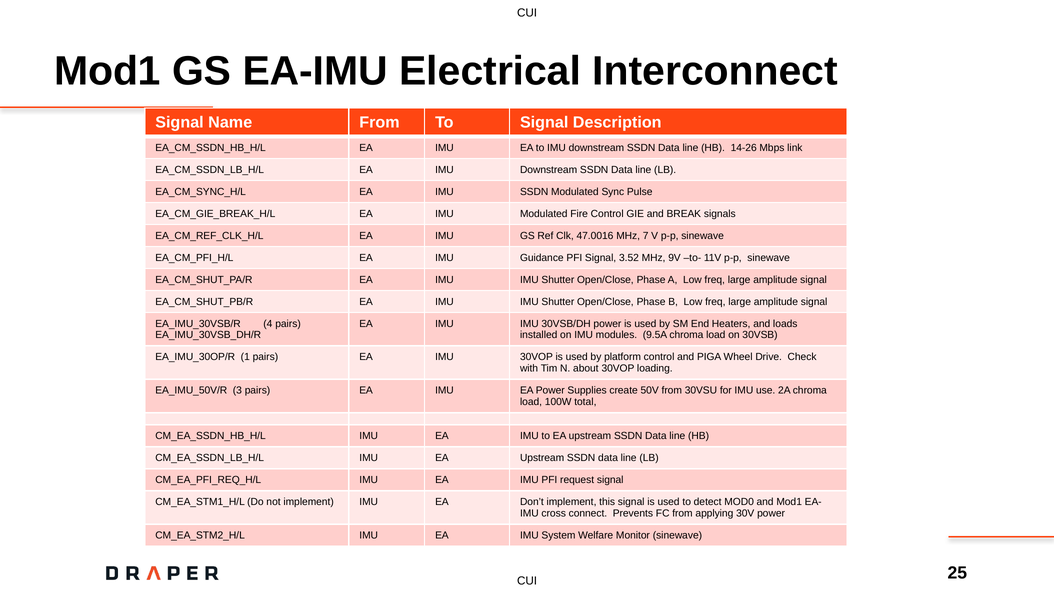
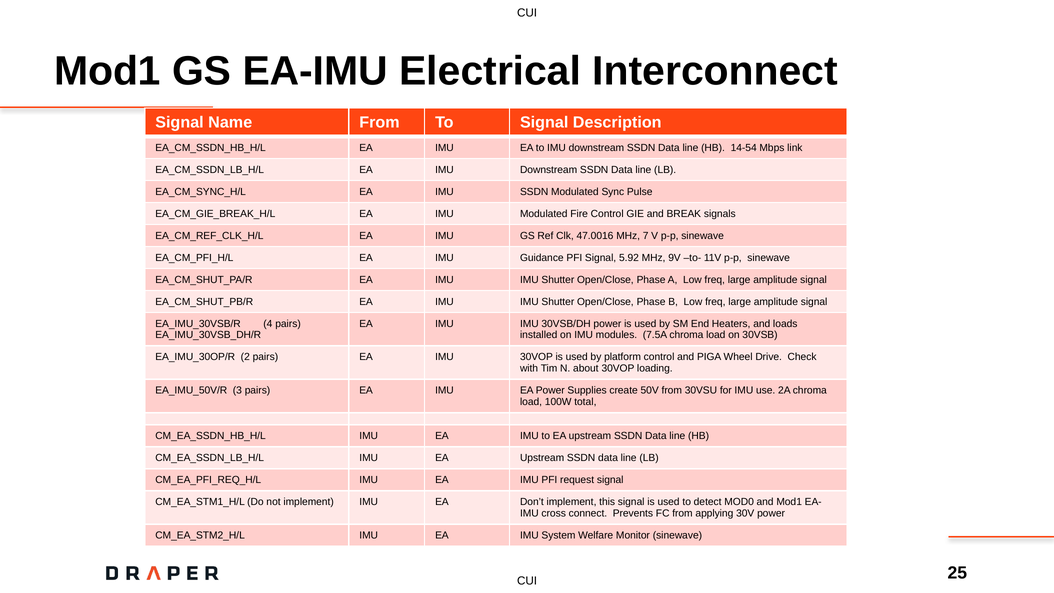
14-26: 14-26 -> 14-54 (744, 148)
3.52: 3.52 -> 5.92 (629, 258)
9.5A: 9.5A -> 7.5A (655, 335)
1: 1 -> 2 (245, 357)
